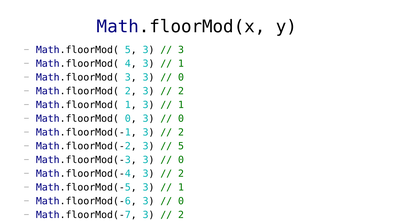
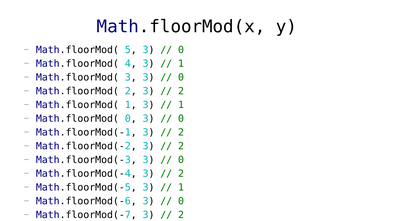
3: 3 -> 0 (181, 50)
5: 5 -> 2 (181, 147)
